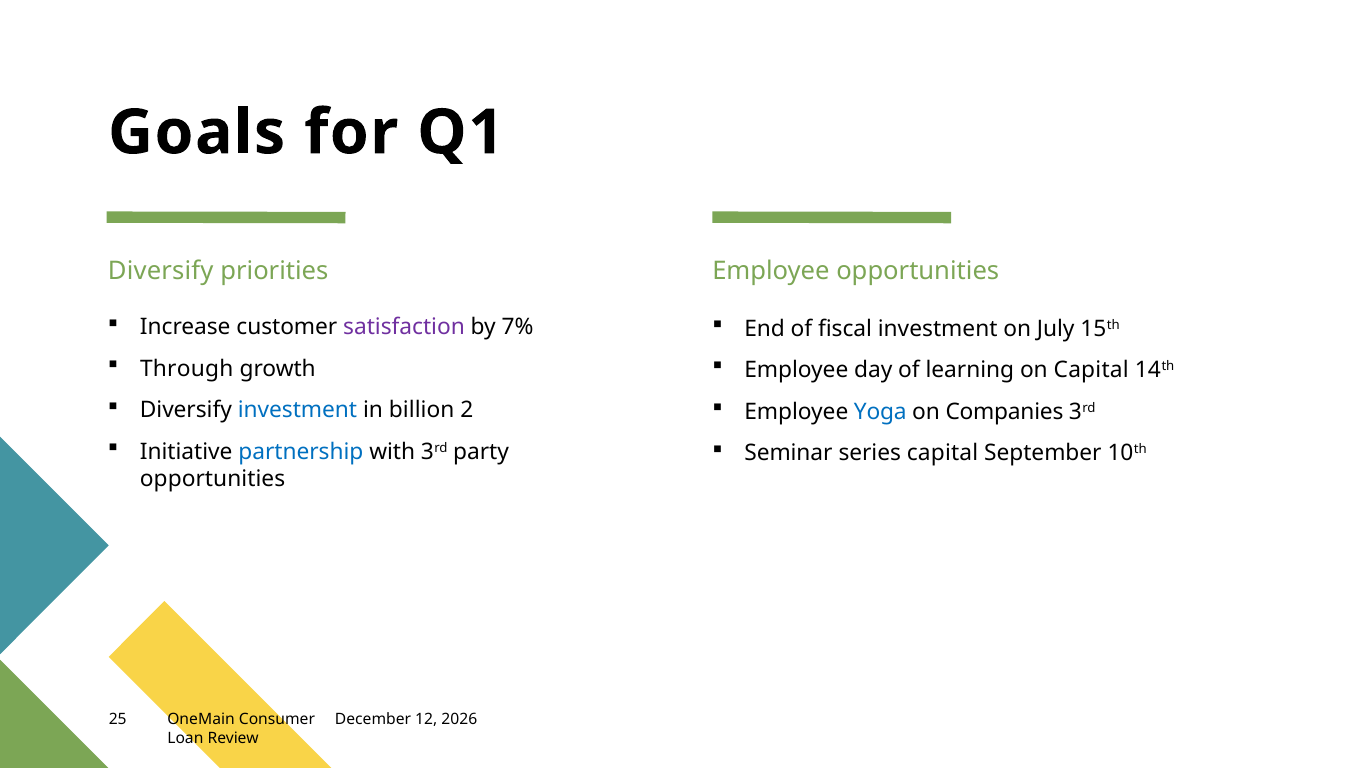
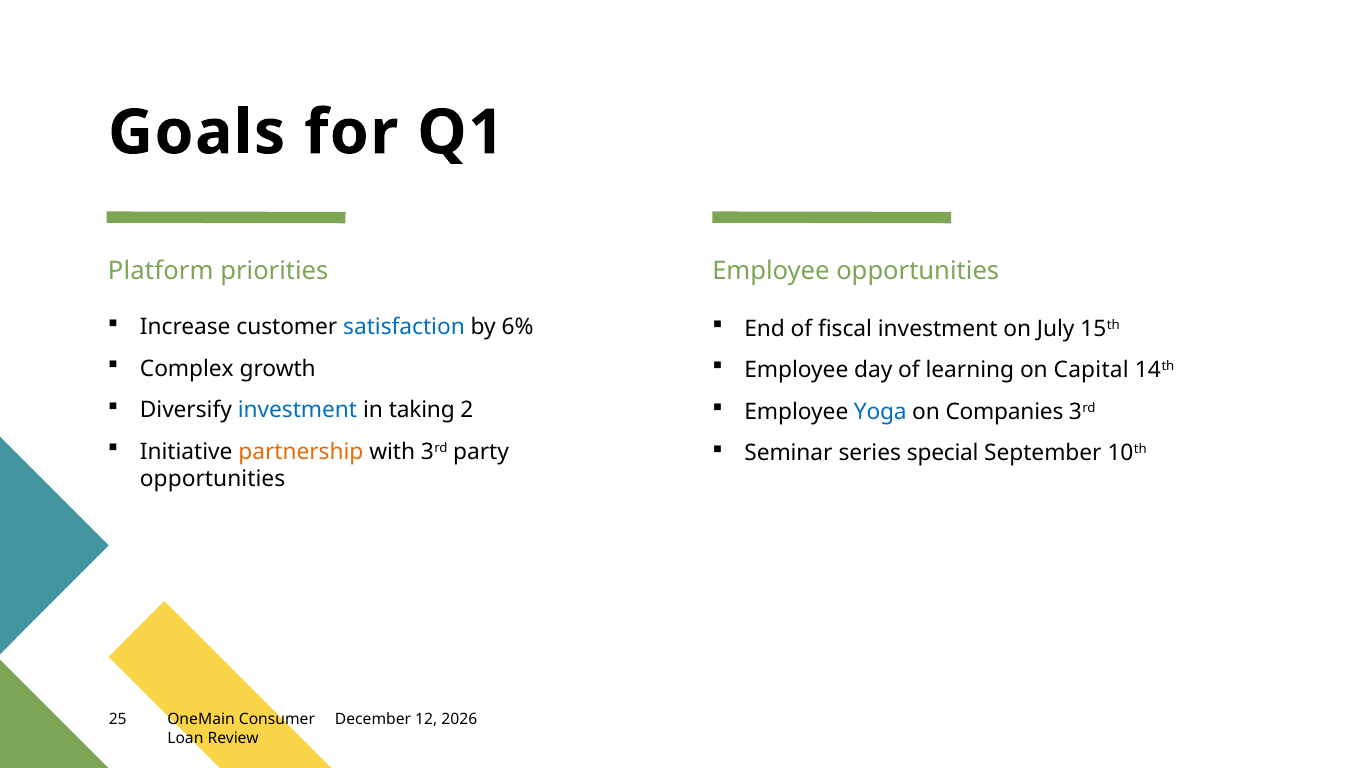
Diversify: Diversify -> Platform (161, 271)
satisfaction colour: purple -> blue (404, 327)
7%: 7% -> 6% (518, 327)
Through: Through -> Complex (187, 369)
billion: billion -> taking (422, 410)
partnership colour: blue -> orange (301, 452)
series capital: capital -> special (943, 453)
